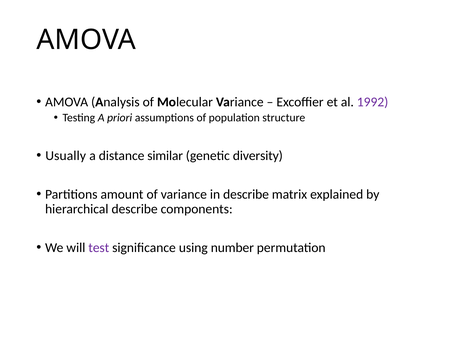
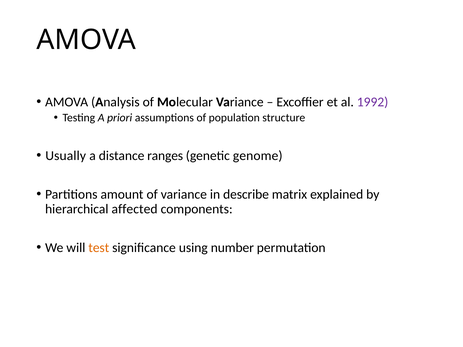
similar: similar -> ranges (165, 156)
diversity: diversity -> genome (258, 156)
hierarchical describe: describe -> affected (135, 209)
test colour: purple -> orange (99, 248)
